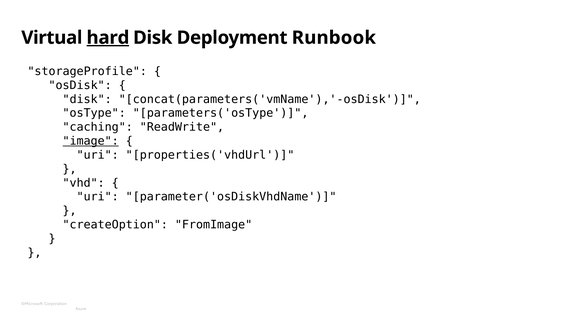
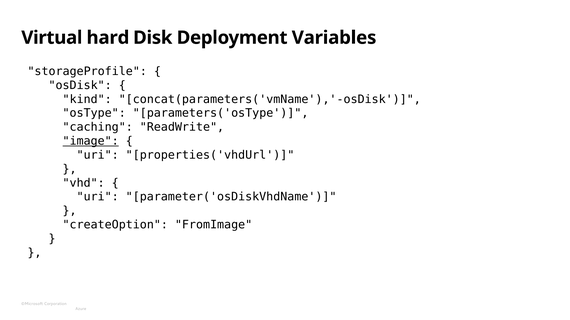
hard underline: present -> none (108, 38)
Runbook: Runbook -> Variables (334, 38)
disk: disk -> kind (87, 99)
